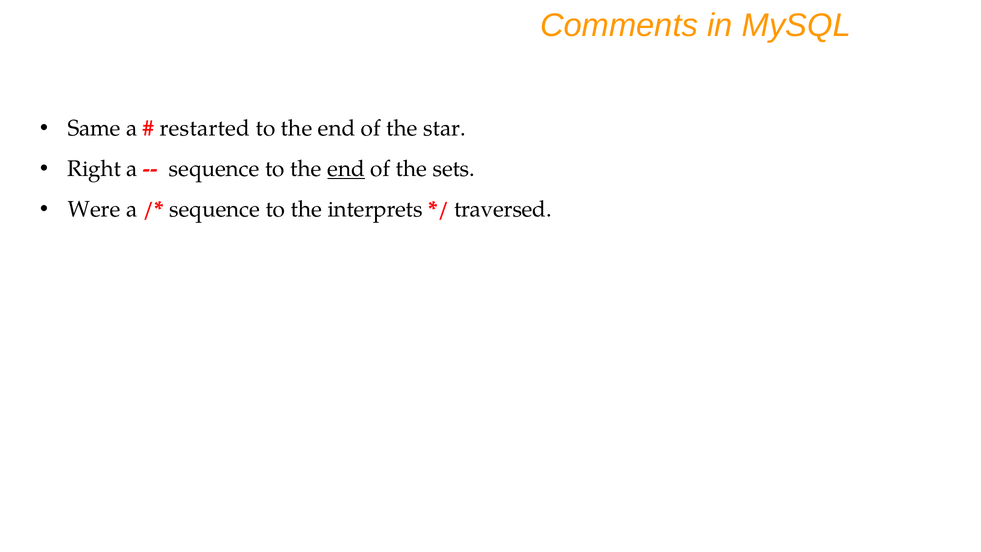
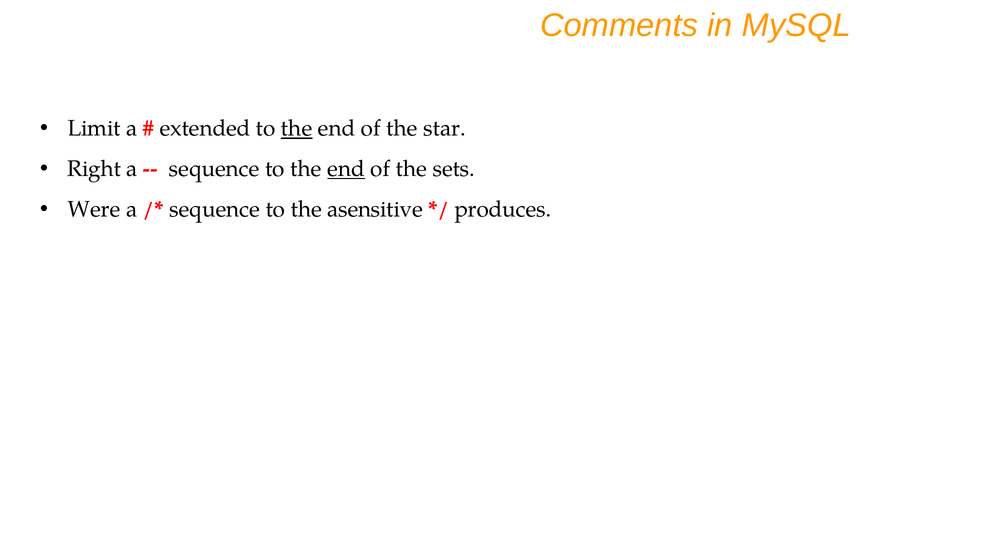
Same: Same -> Limit (94, 128)
restarted: restarted -> extended (205, 128)
the underline: none -> present (297, 128)
interprets: interprets -> asensitive (375, 209)
traversed: traversed -> produces (503, 209)
